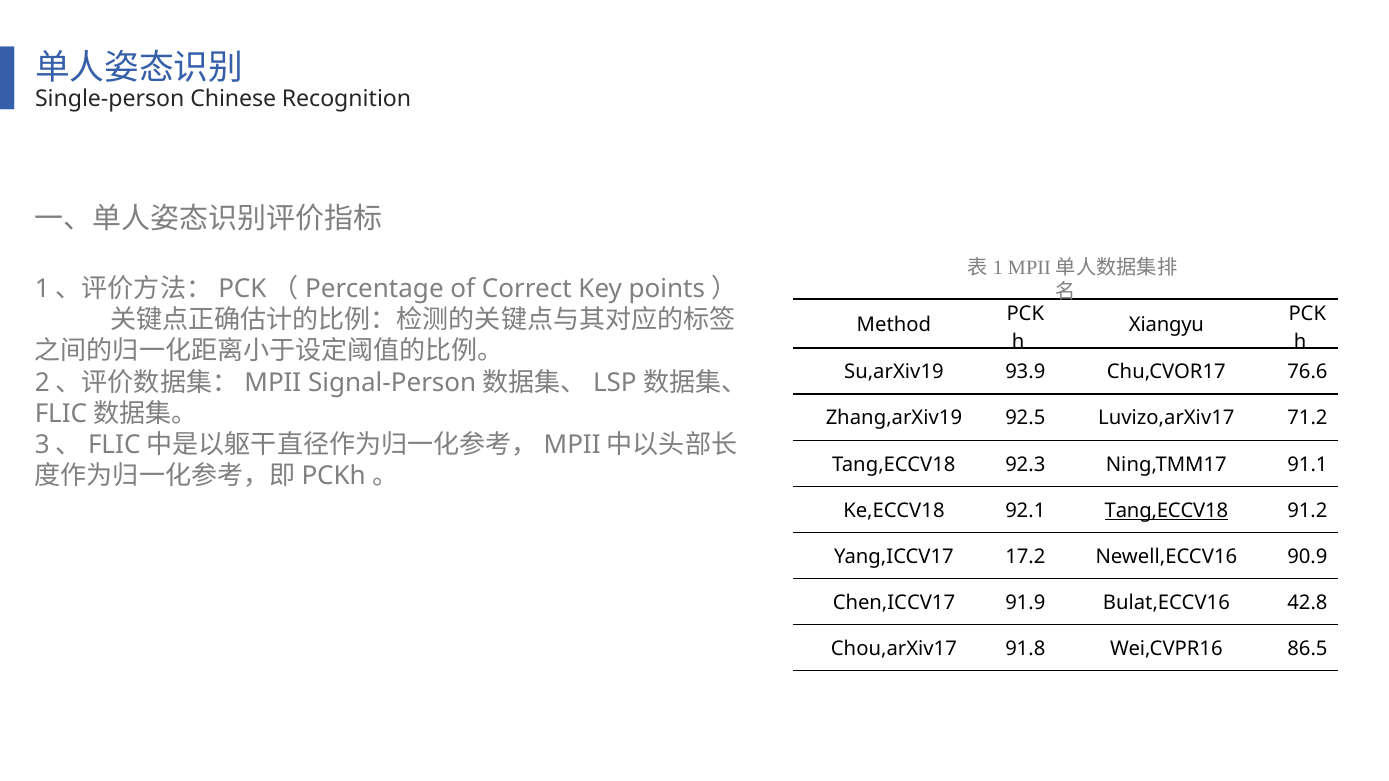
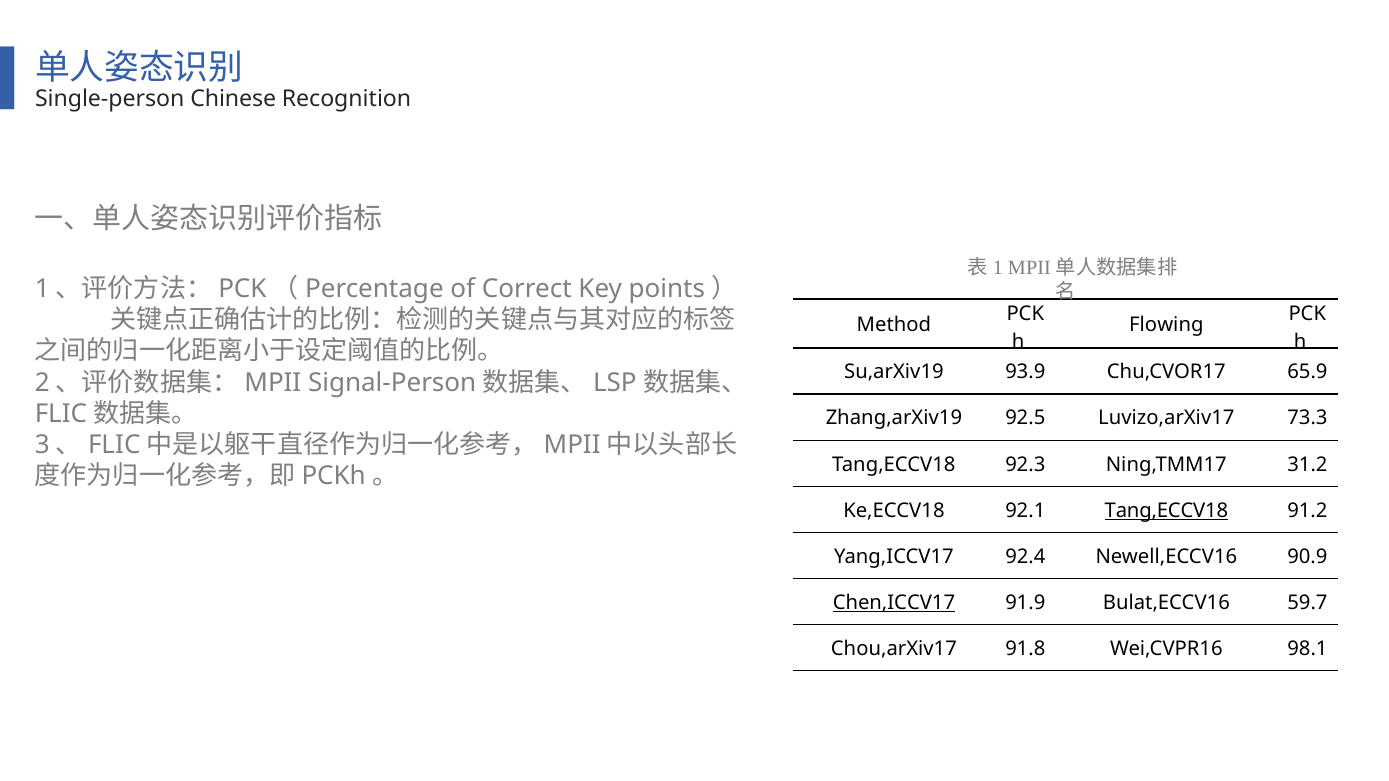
Xiangyu: Xiangyu -> Flowing (1166, 325)
76.6: 76.6 -> 65.9 (1307, 372)
71.2: 71.2 -> 73.3 (1307, 418)
91.1: 91.1 -> 31.2 (1307, 465)
17.2: 17.2 -> 92.4 (1025, 557)
Chen,ICCV17 underline: none -> present (894, 603)
42.8: 42.8 -> 59.7 (1307, 603)
86.5: 86.5 -> 98.1 (1307, 649)
